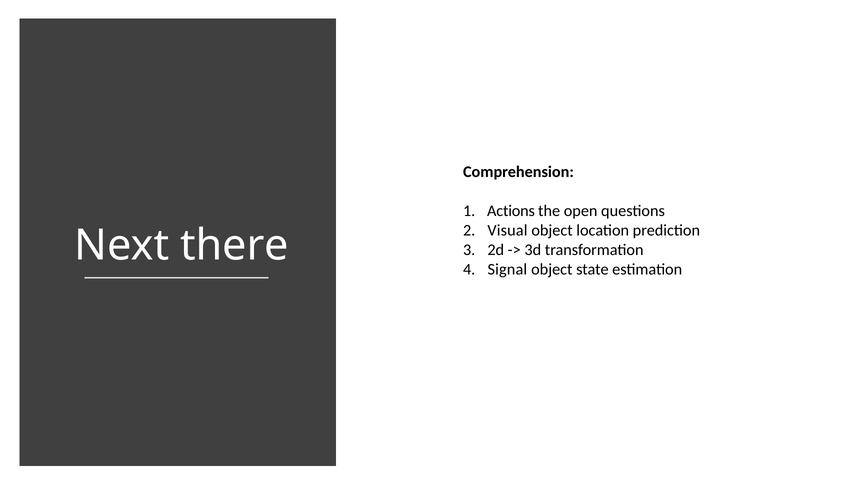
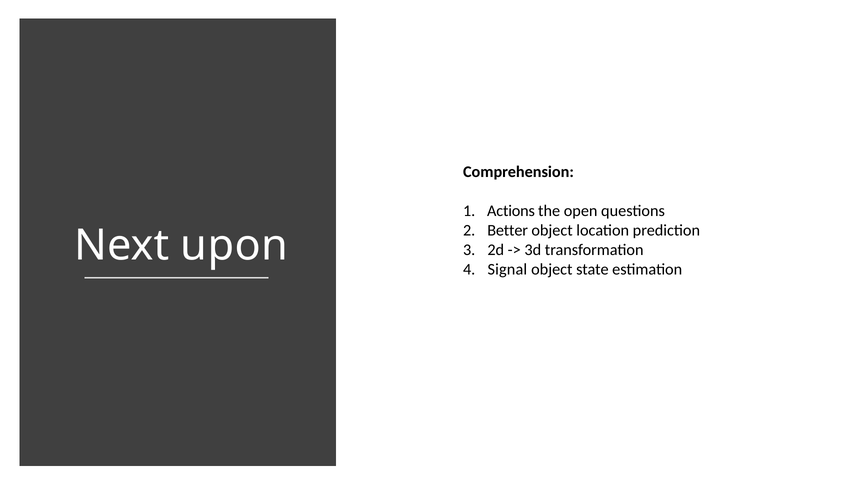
Visual: Visual -> Better (508, 231)
there: there -> upon (234, 245)
